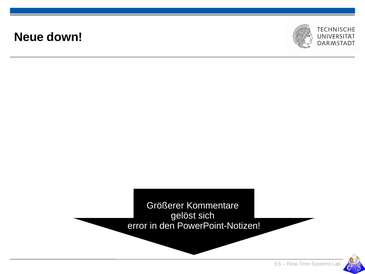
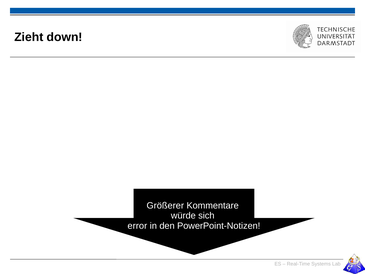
Neue: Neue -> Zieht (29, 37)
gelöst: gelöst -> würde (183, 216)
